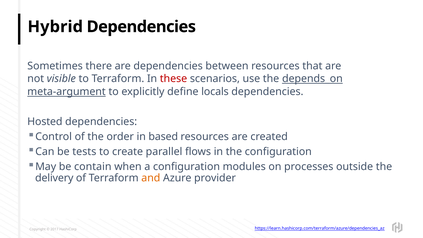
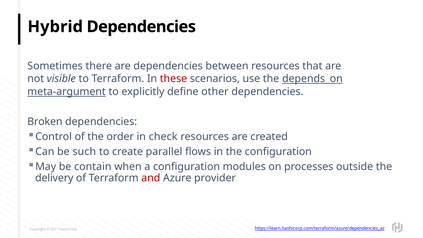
locals: locals -> other (215, 91)
Hosted: Hosted -> Broken (45, 122)
based: based -> check (163, 137)
tests: tests -> such (84, 152)
and colour: orange -> red (151, 178)
